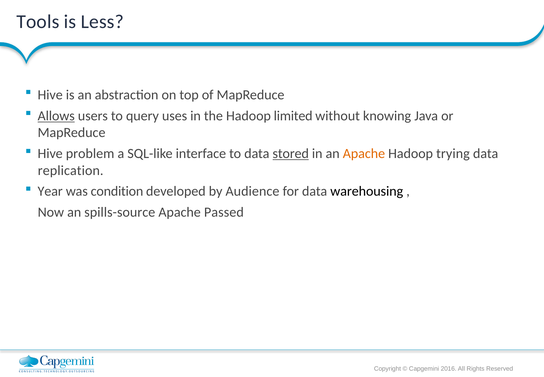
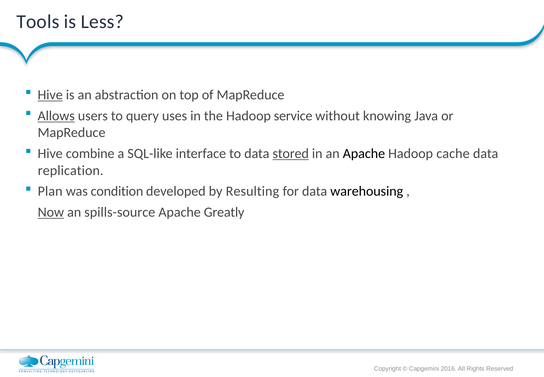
Hive underline: none -> present (50, 95)
limited: limited -> service (293, 116)
problem: problem -> combine (90, 153)
Apache colour: orange -> black (364, 153)
trying: trying -> cache (453, 153)
Year: Year -> Plan (50, 191)
Audience: Audience -> Resulting (252, 191)
Now underline: none -> present (51, 212)
Passed: Passed -> Greatly (224, 212)
